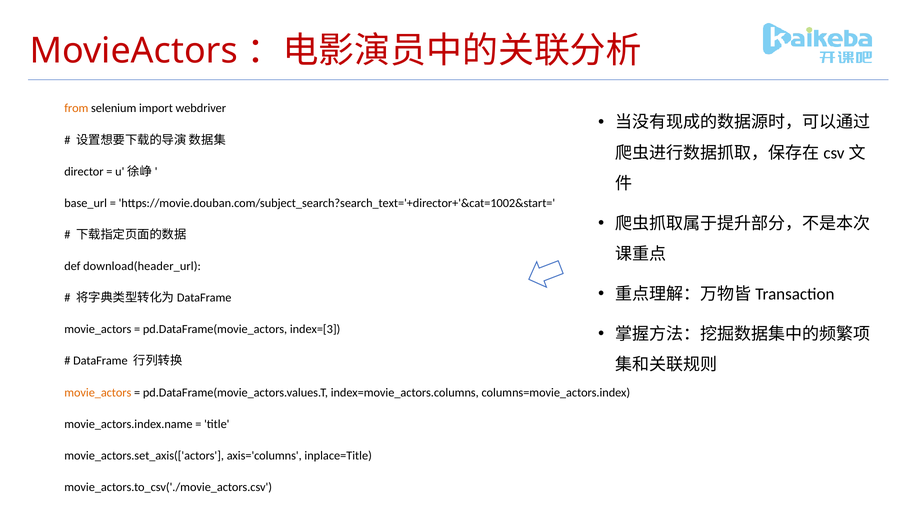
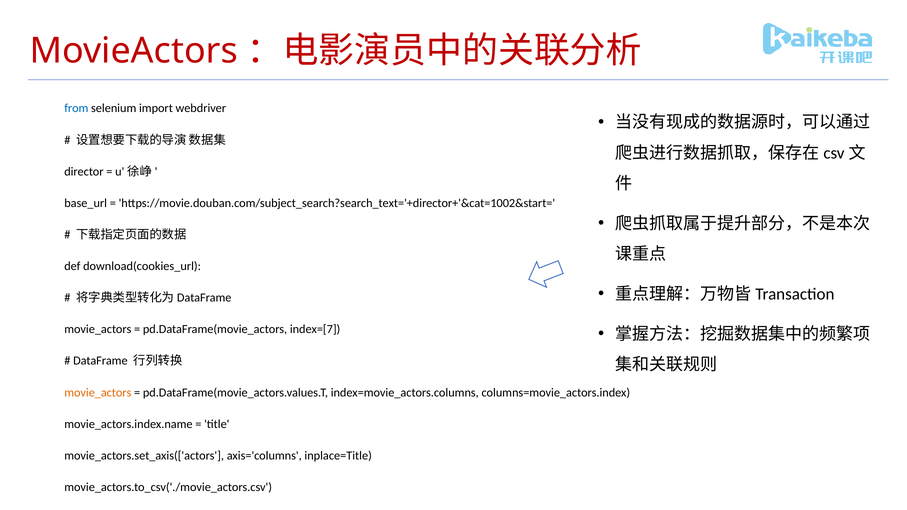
from colour: orange -> blue (76, 108)
download(header_url: download(header_url -> download(cookies_url (142, 266)
index=[3: index=[3 -> index=[7 (315, 329)
